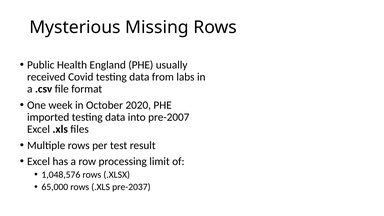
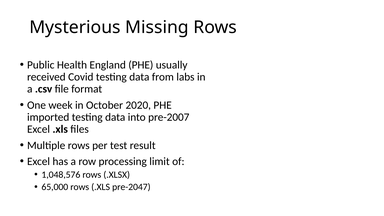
pre-2037: pre-2037 -> pre-2047 (131, 187)
